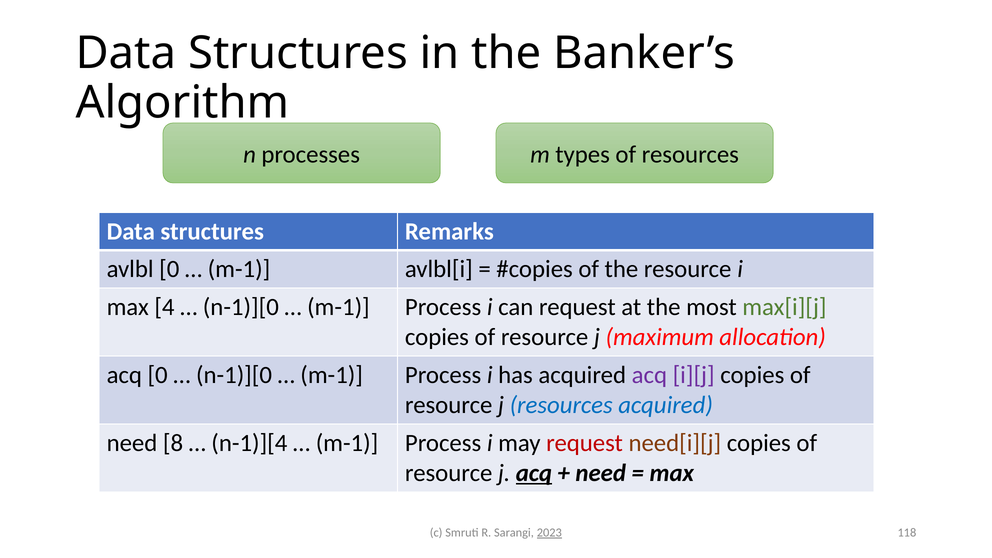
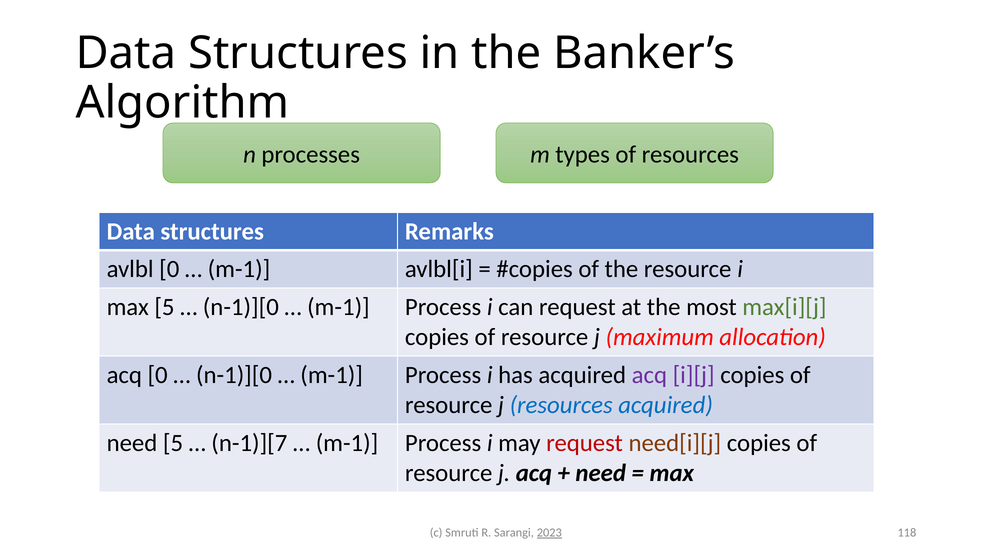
max 4: 4 -> 5 (164, 307)
need 8: 8 -> 5 (173, 443)
n-1)][4: n-1)][4 -> n-1)][7 (249, 443)
acq underline: present -> none (534, 473)
